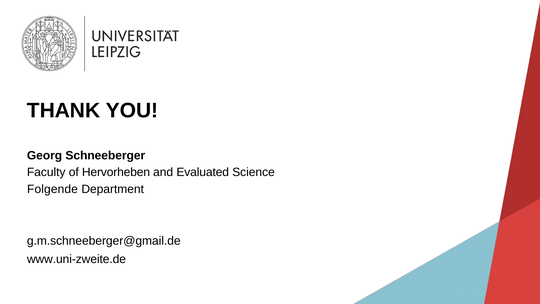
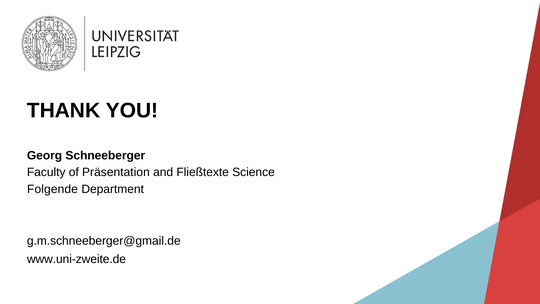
Hervorheben: Hervorheben -> Präsentation (116, 172)
Evaluated: Evaluated -> Fließtexte (203, 172)
